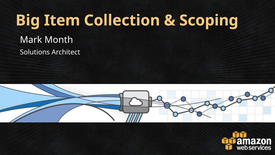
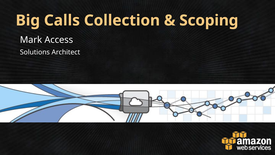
Item: Item -> Calls (62, 20)
Month: Month -> Access (59, 40)
